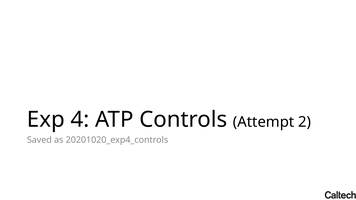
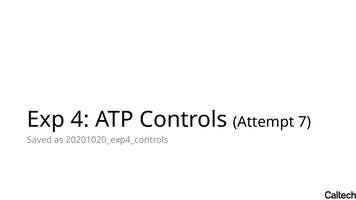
2: 2 -> 7 (305, 122)
